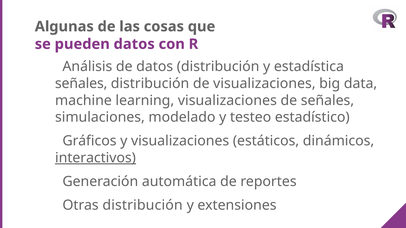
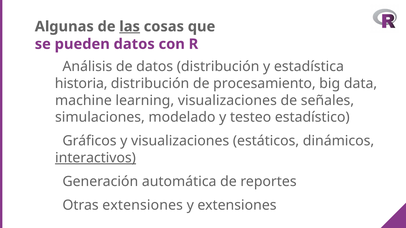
las underline: none -> present (130, 27)
señales: señales -> historia (81, 84)
de visualizaciones: visualizaciones -> procesamiento (264, 84)
Otras distribución: distribución -> extensiones (143, 206)
